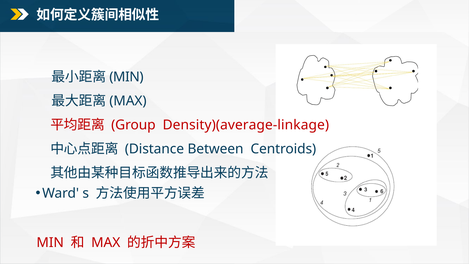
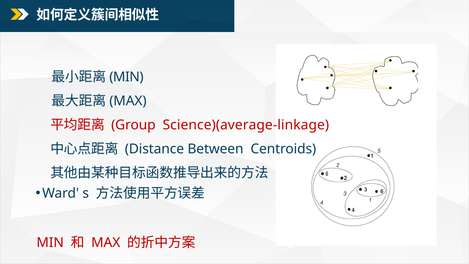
Density)(average-linkage: Density)(average-linkage -> Science)(average-linkage (246, 125)
